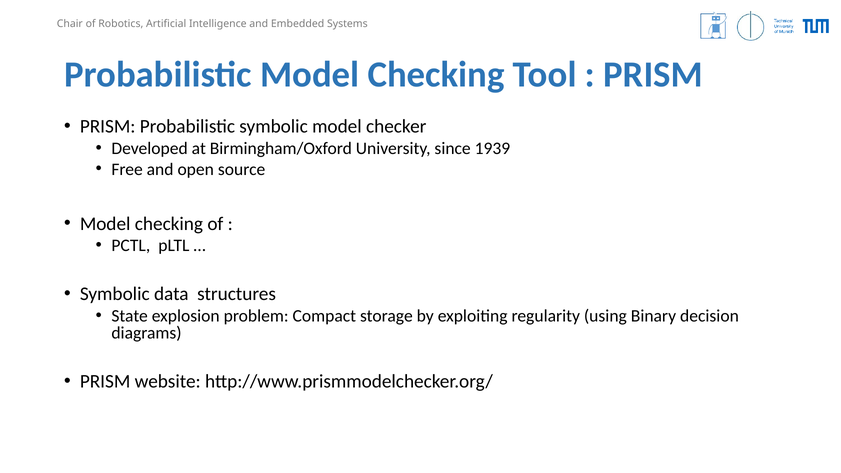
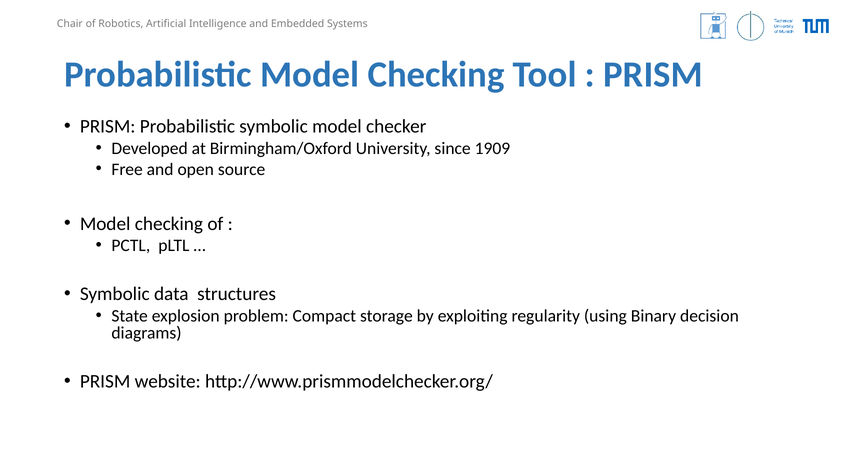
1939: 1939 -> 1909 (492, 148)
